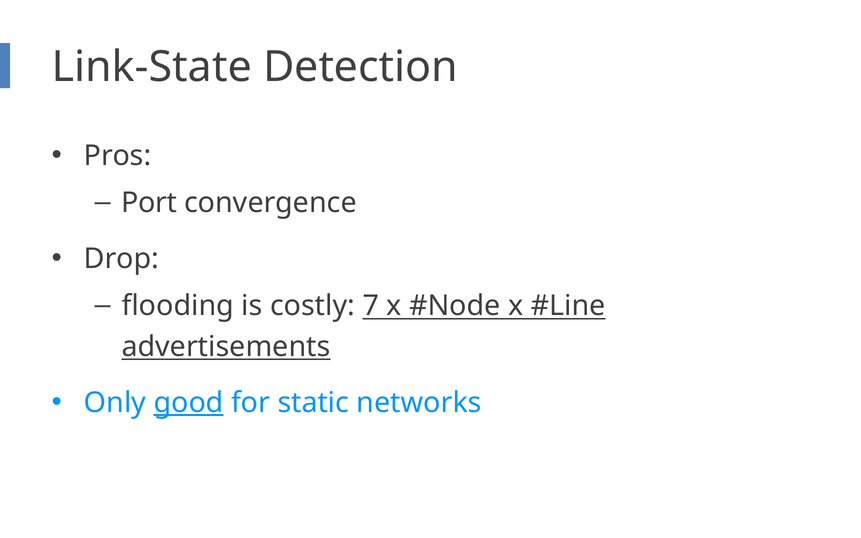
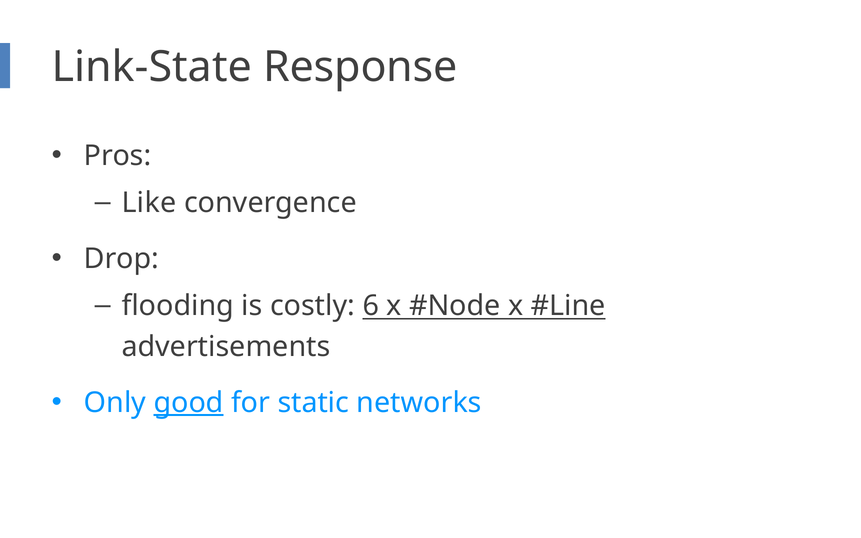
Detection: Detection -> Response (360, 67)
Port: Port -> Like (149, 203)
7: 7 -> 6 (371, 306)
advertisements underline: present -> none (226, 347)
